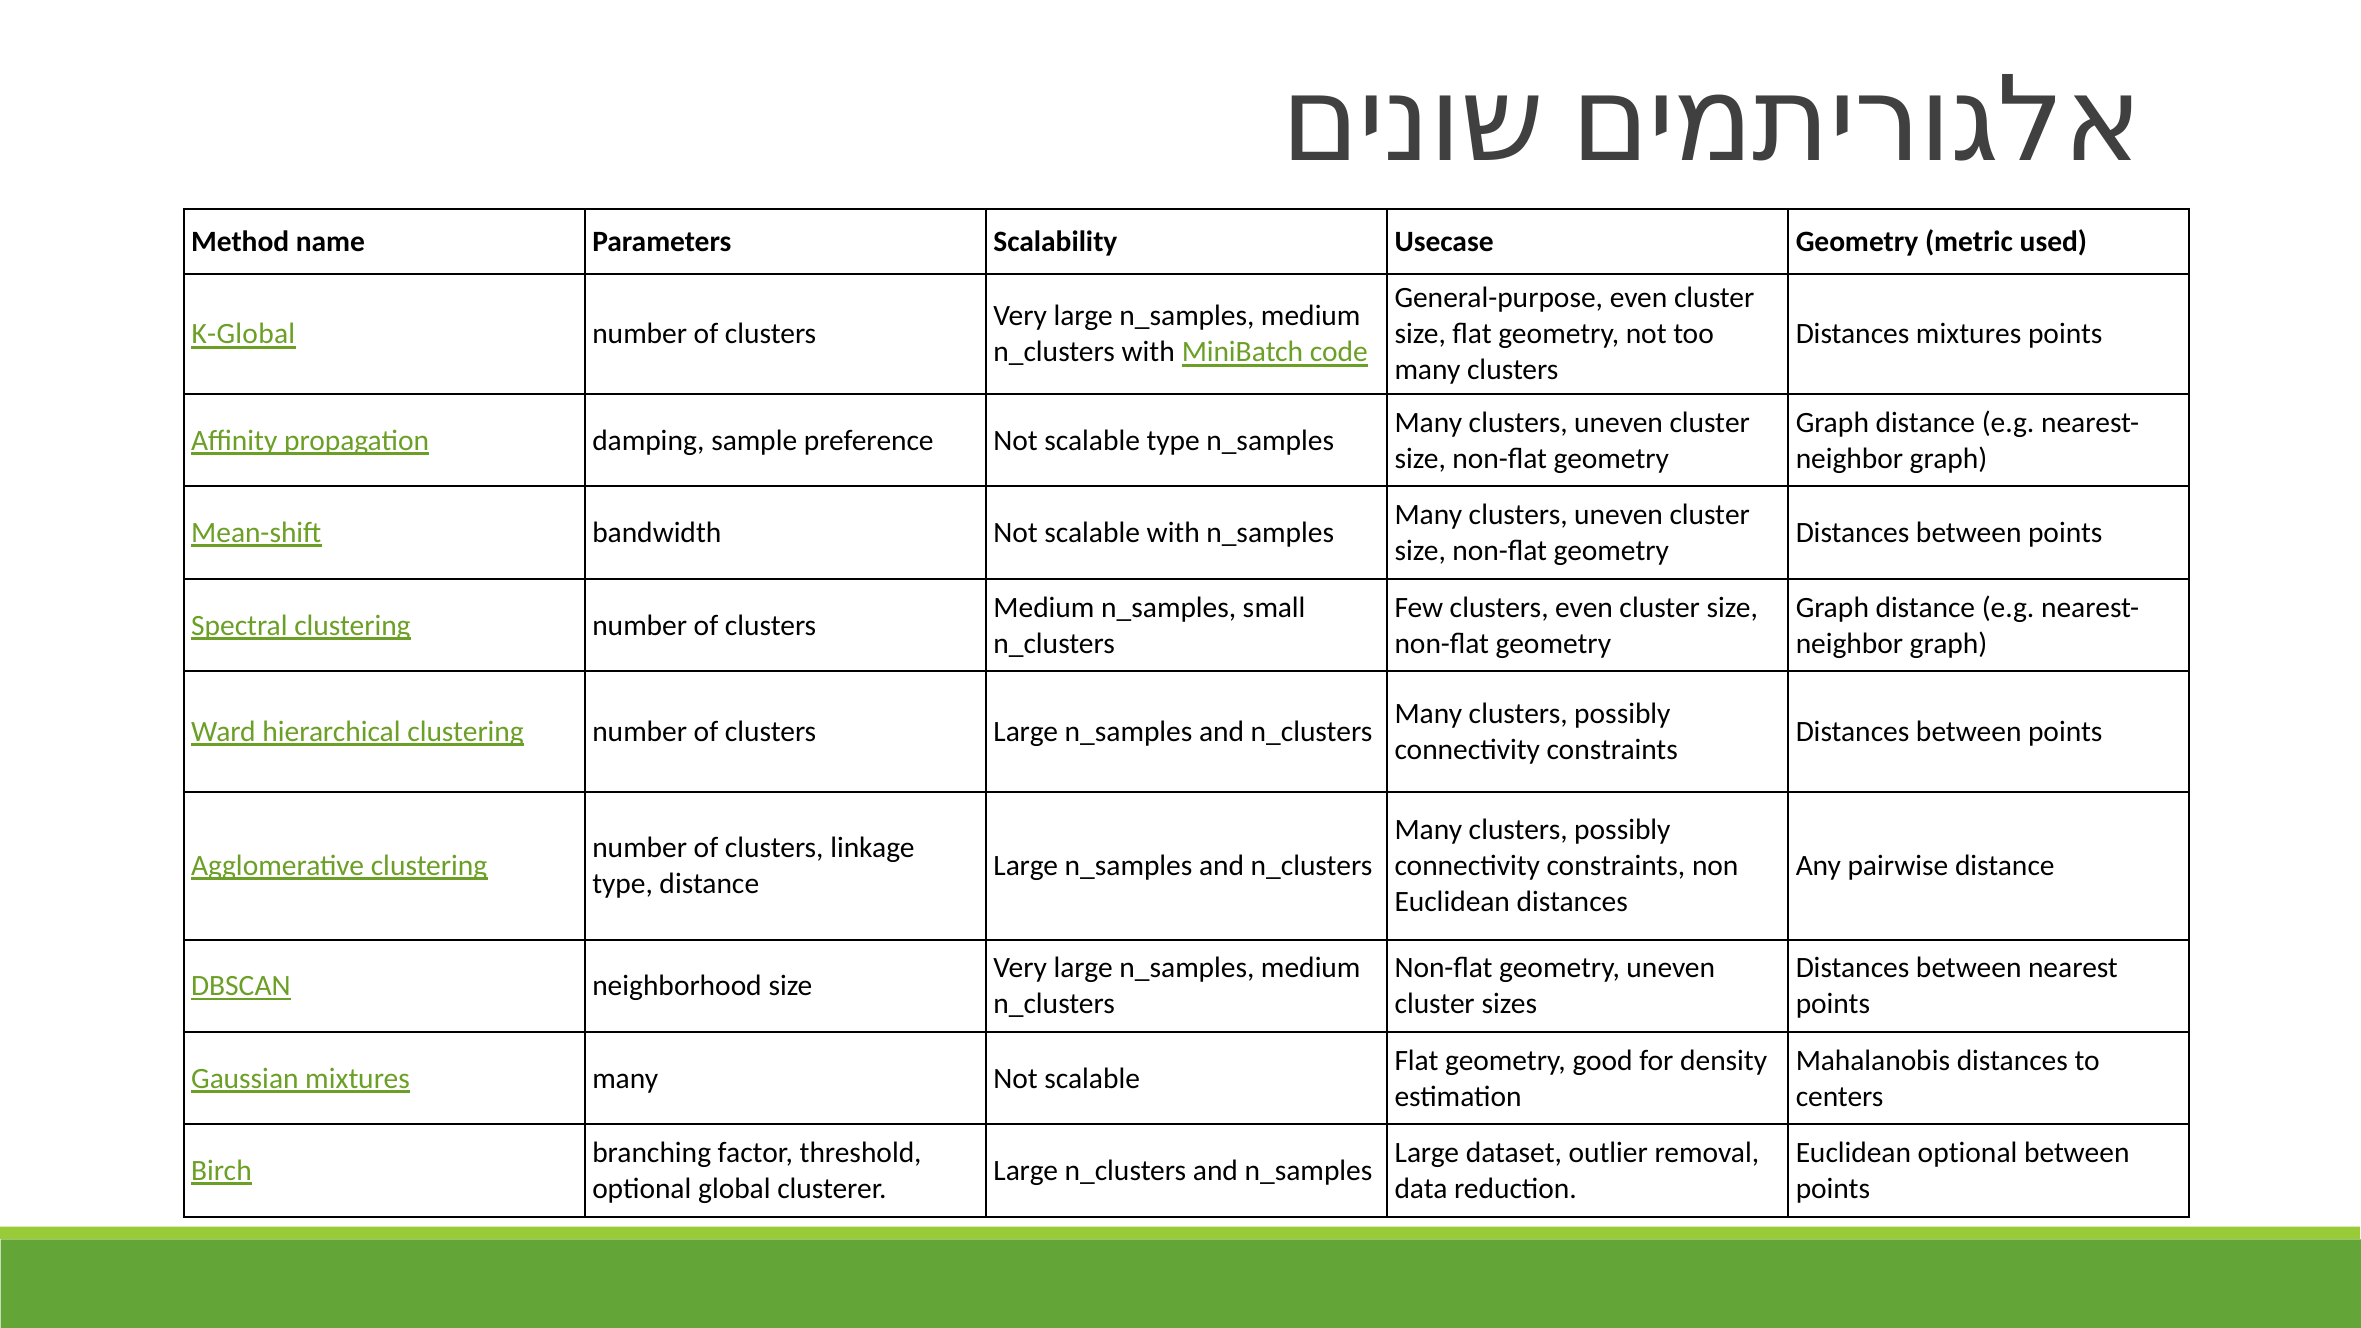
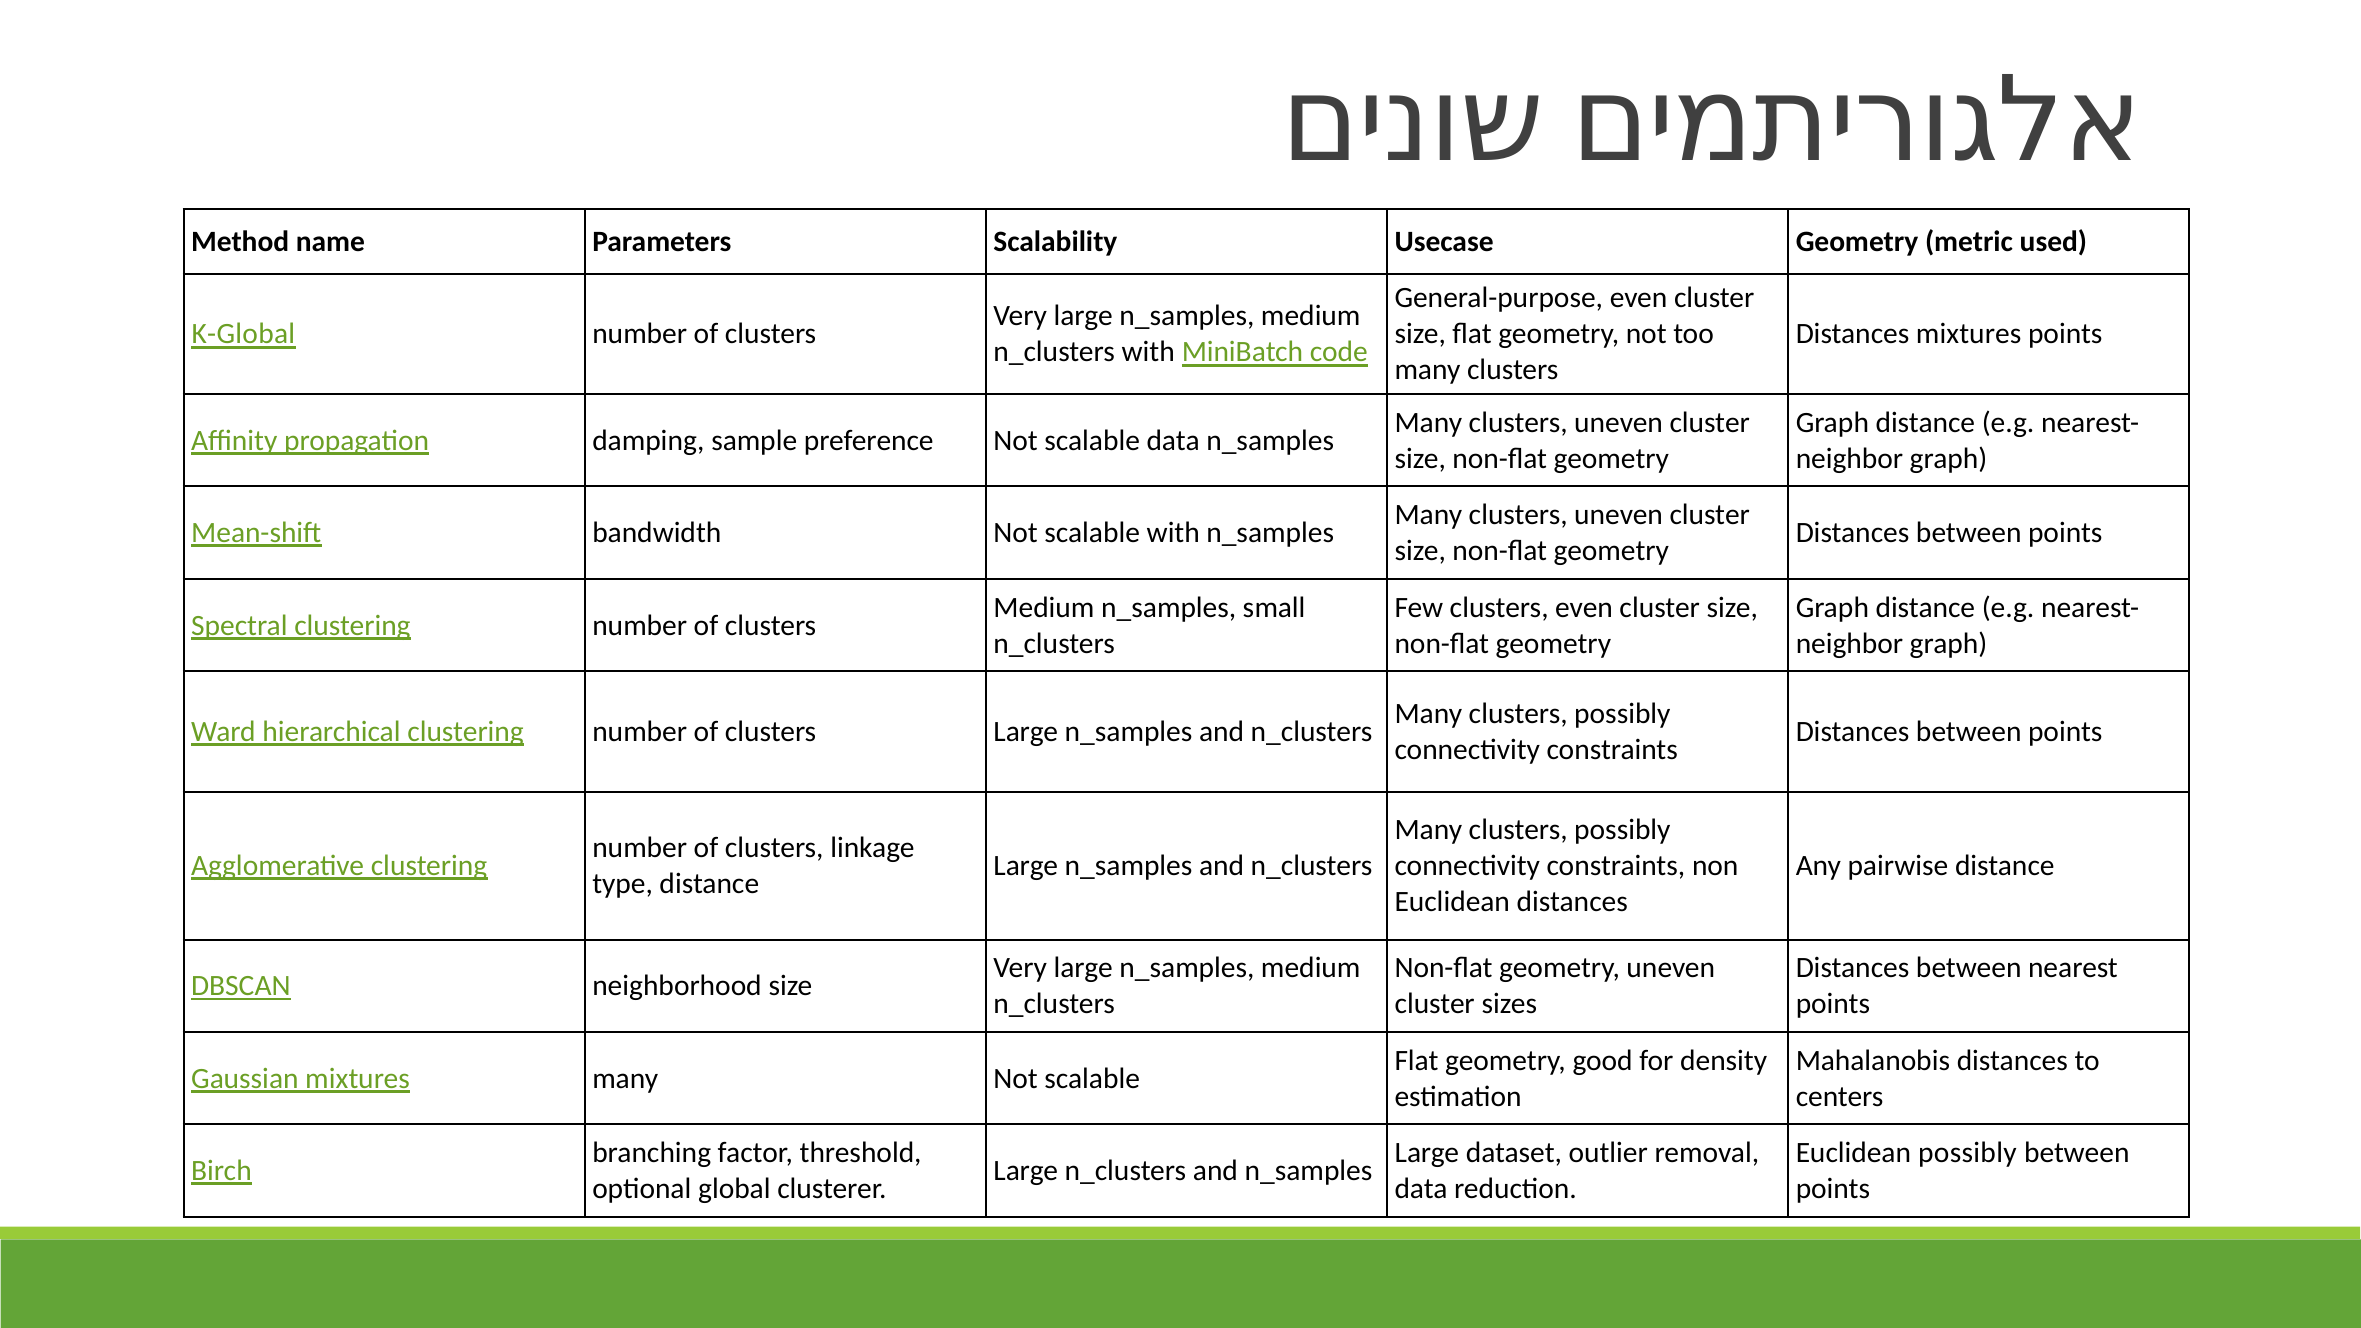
scalable type: type -> data (1173, 441)
Euclidean optional: optional -> possibly (1967, 1153)
